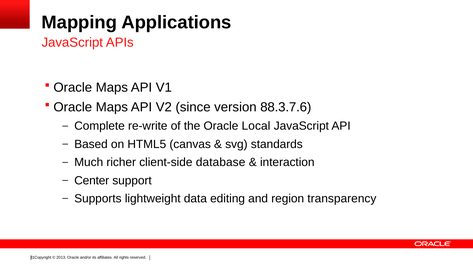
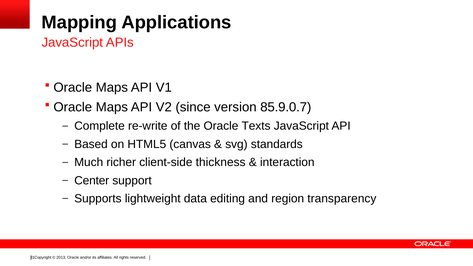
88.3.7.6: 88.3.7.6 -> 85.9.0.7 (286, 107)
Local: Local -> Texts (256, 126)
database: database -> thickness (221, 162)
